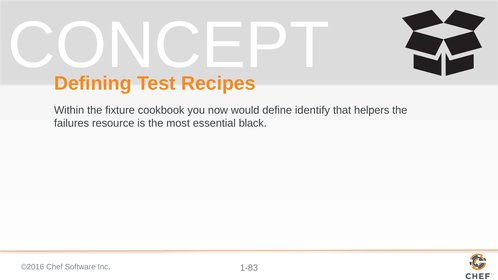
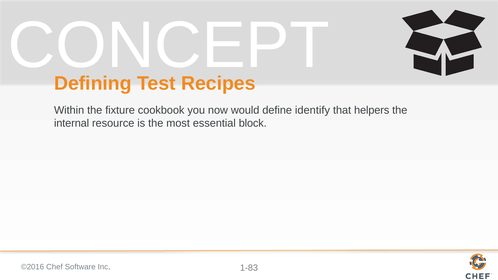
failures: failures -> internal (72, 123)
black: black -> block (253, 123)
